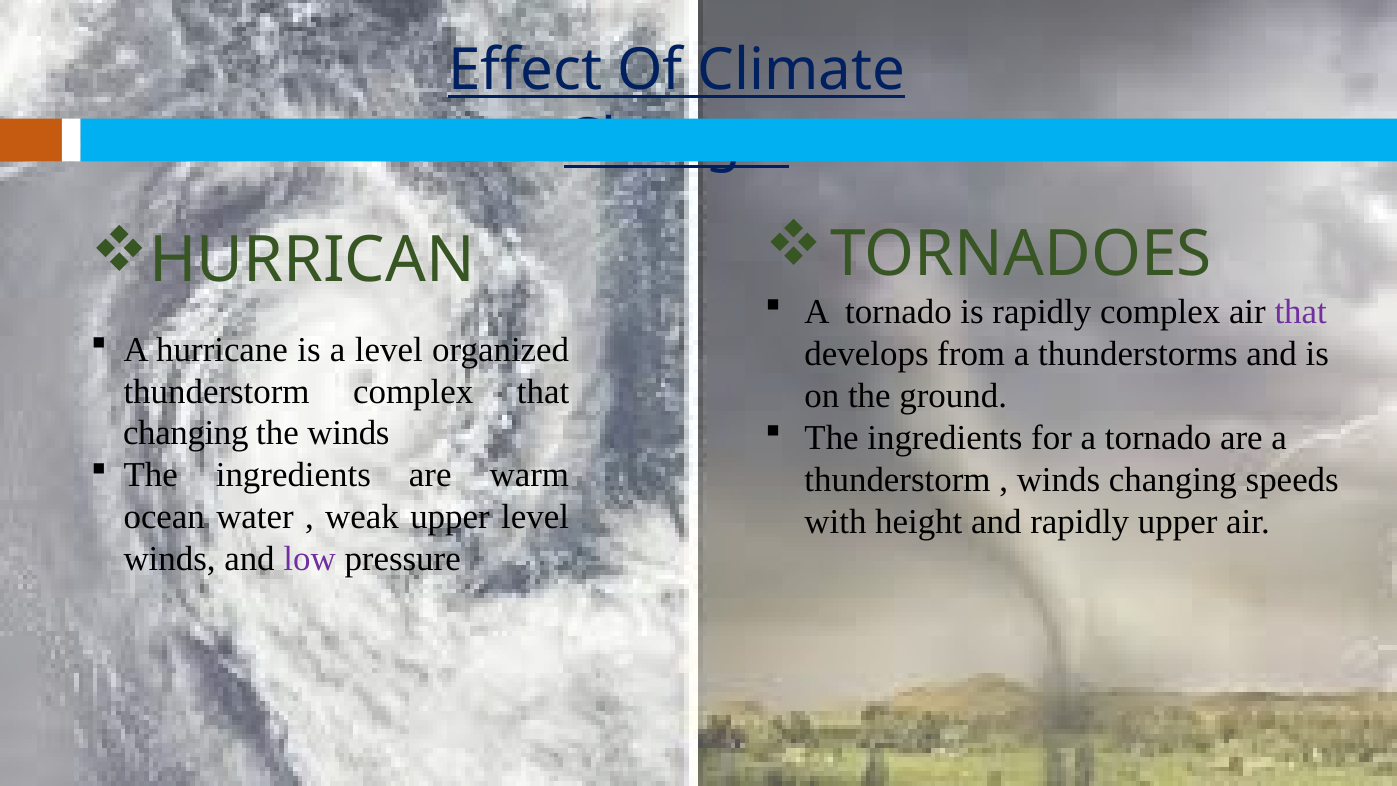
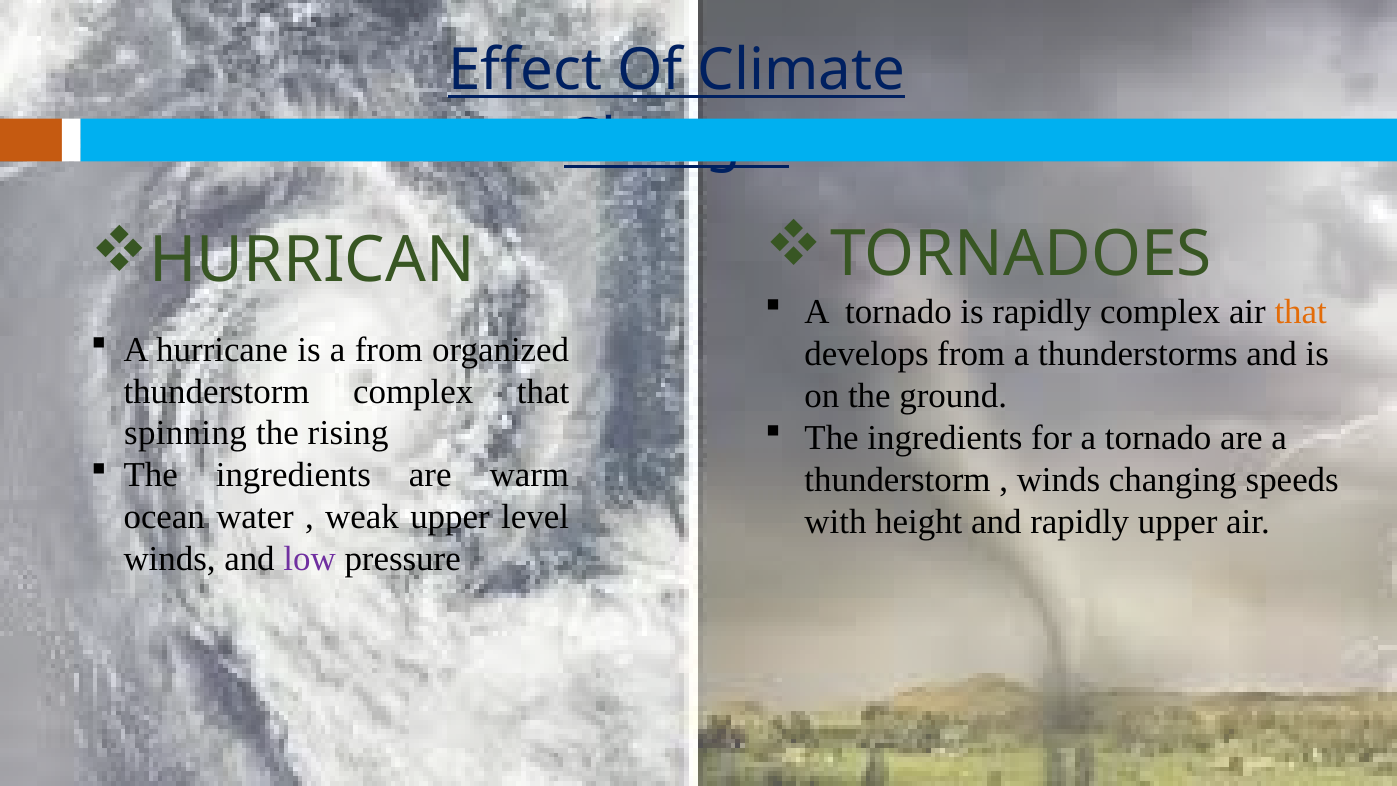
that colour: purple -> orange (1301, 312)
a level: level -> from (389, 350)
changing: changing -> spinning (185, 433)
the winds: winds -> rising (348, 433)
